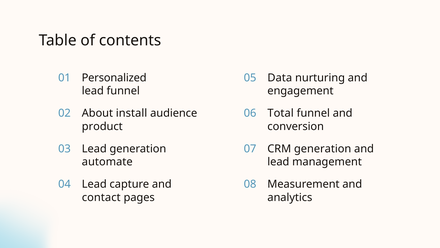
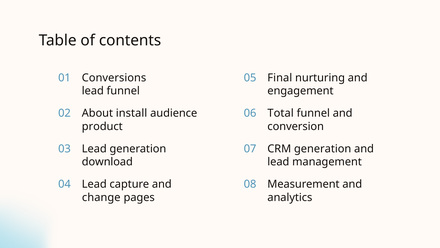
Personalized: Personalized -> Conversions (114, 78)
Data: Data -> Final (280, 78)
automate: automate -> download (107, 162)
contact: contact -> change (101, 197)
